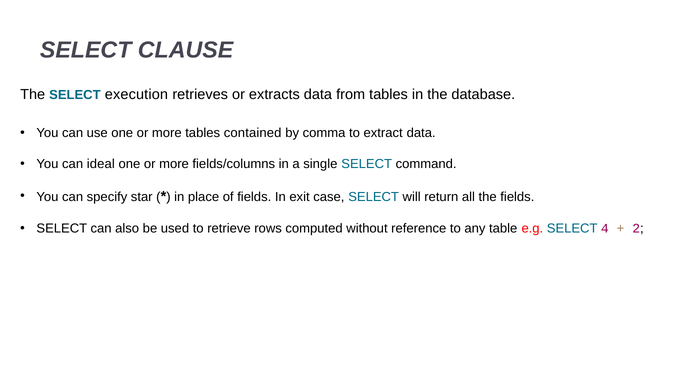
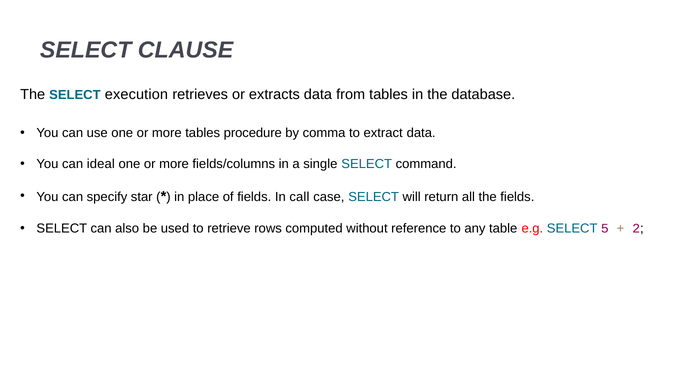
contained: contained -> procedure (253, 133)
exit: exit -> call (299, 197)
4: 4 -> 5 (605, 229)
